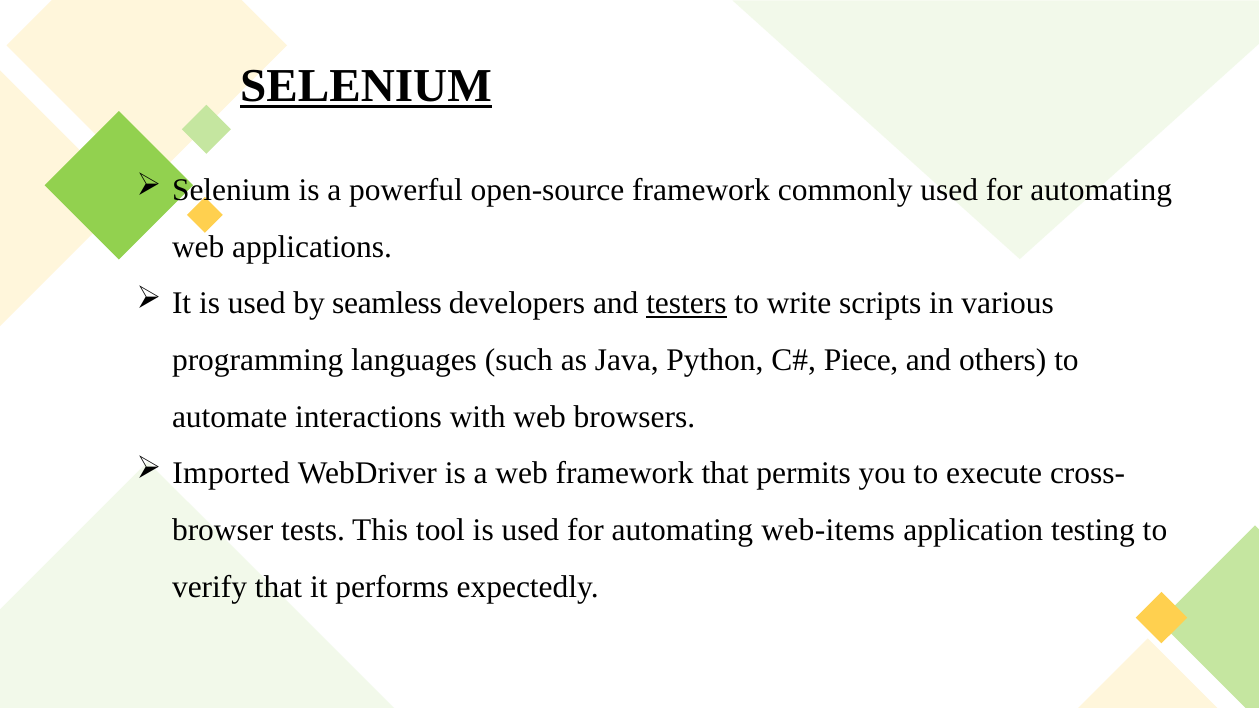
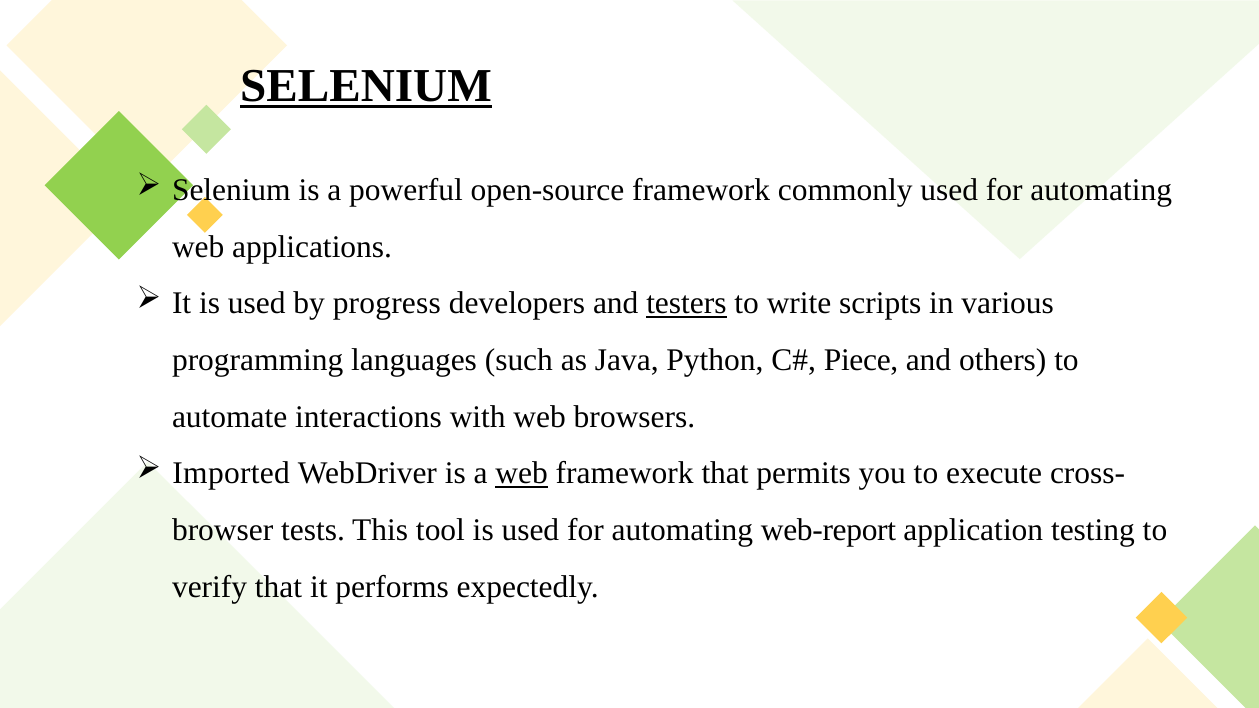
seamless: seamless -> progress (387, 304)
web underline: none -> present (522, 474)
web-items: web-items -> web-report (828, 530)
